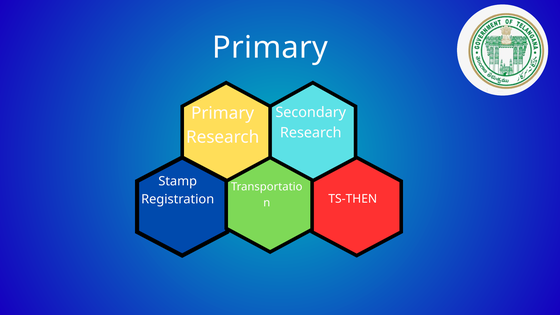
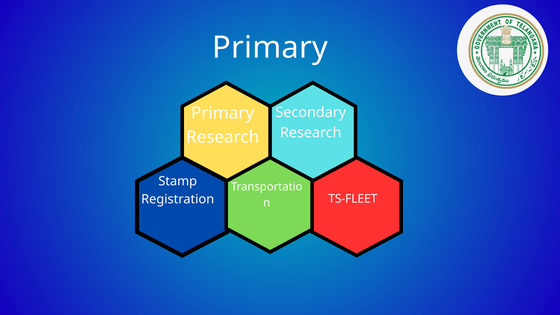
TS-THEN: TS-THEN -> TS-FLEET (353, 199)
